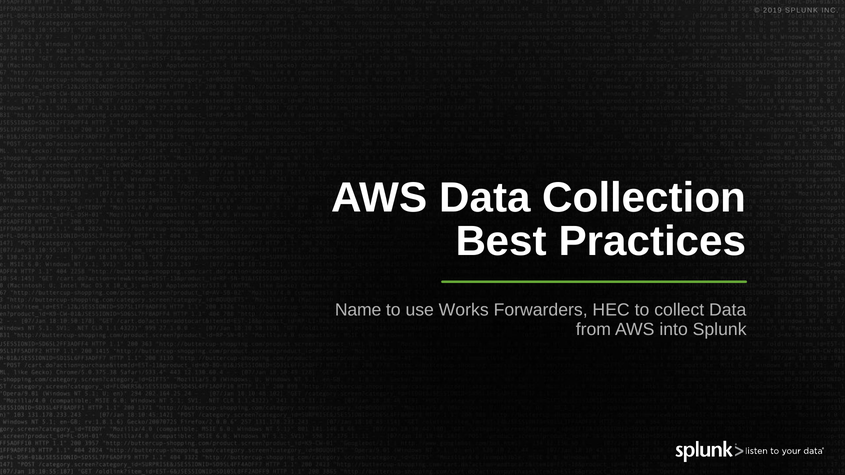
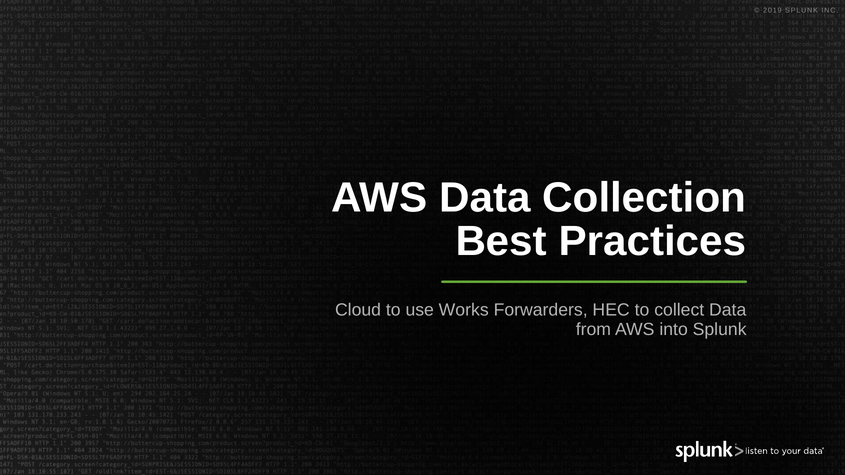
Name: Name -> Cloud (358, 310)
